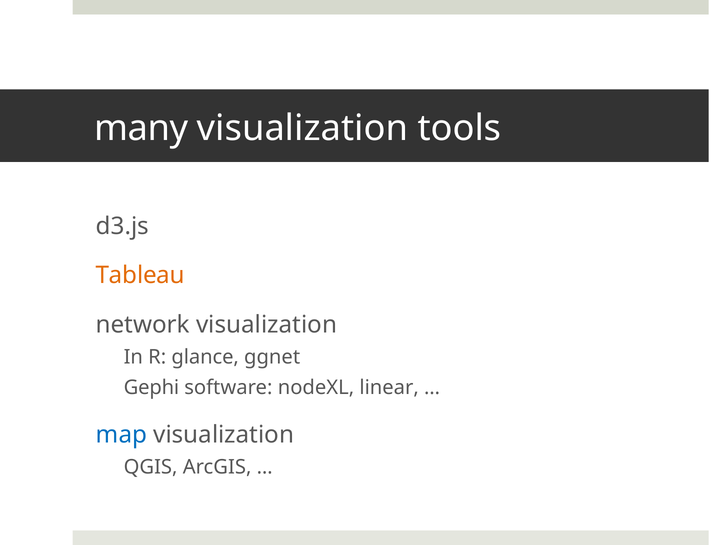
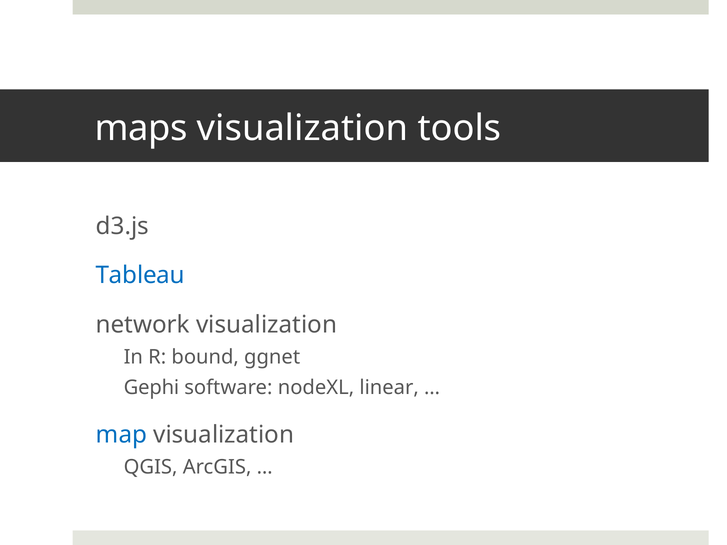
many: many -> maps (141, 128)
Tableau colour: orange -> blue (140, 276)
glance: glance -> bound (205, 357)
